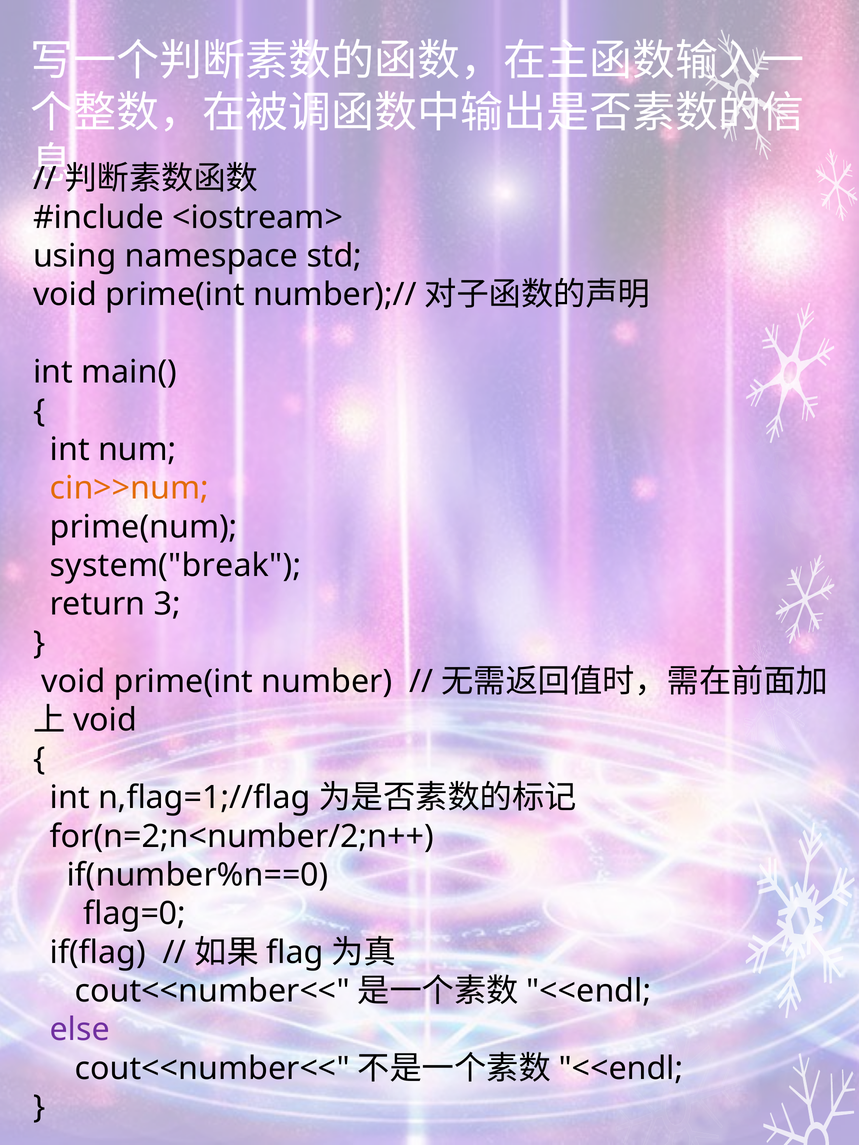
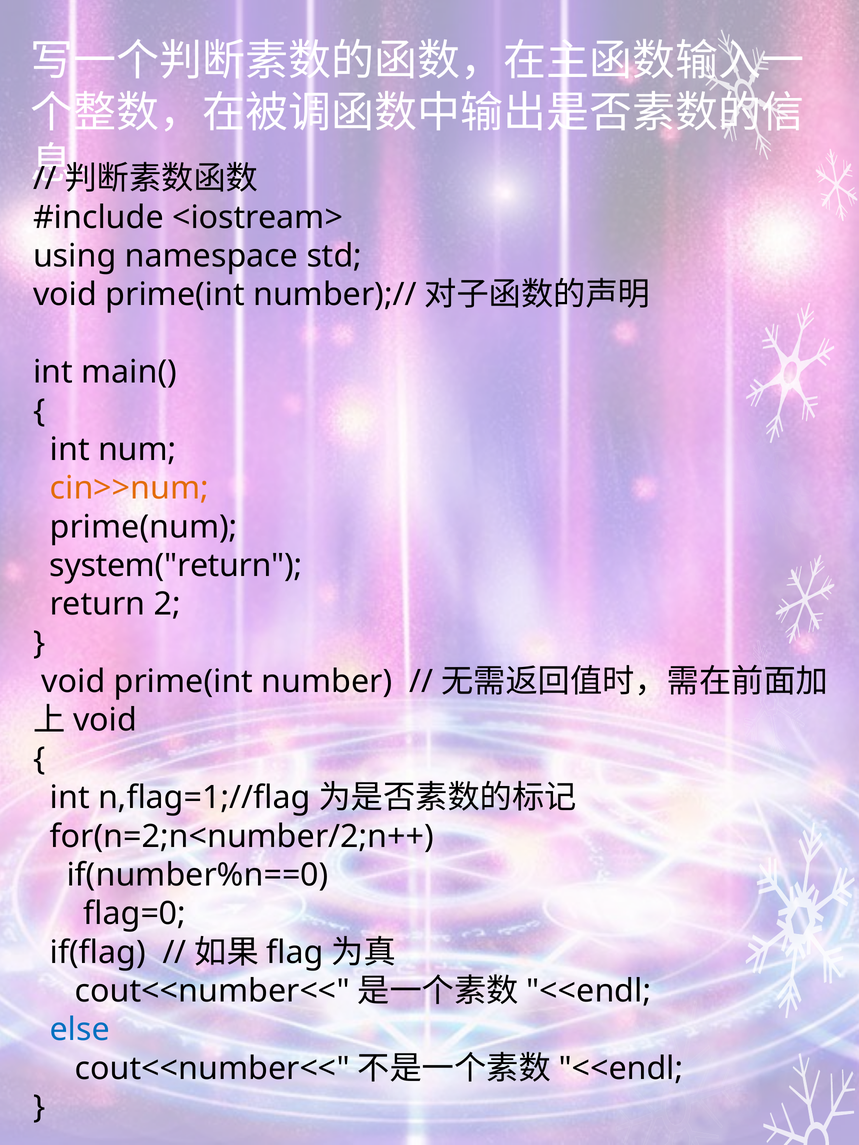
system("break: system("break -> system("return (176, 566)
3: 3 -> 2 (167, 604)
else colour: purple -> blue (80, 1030)
